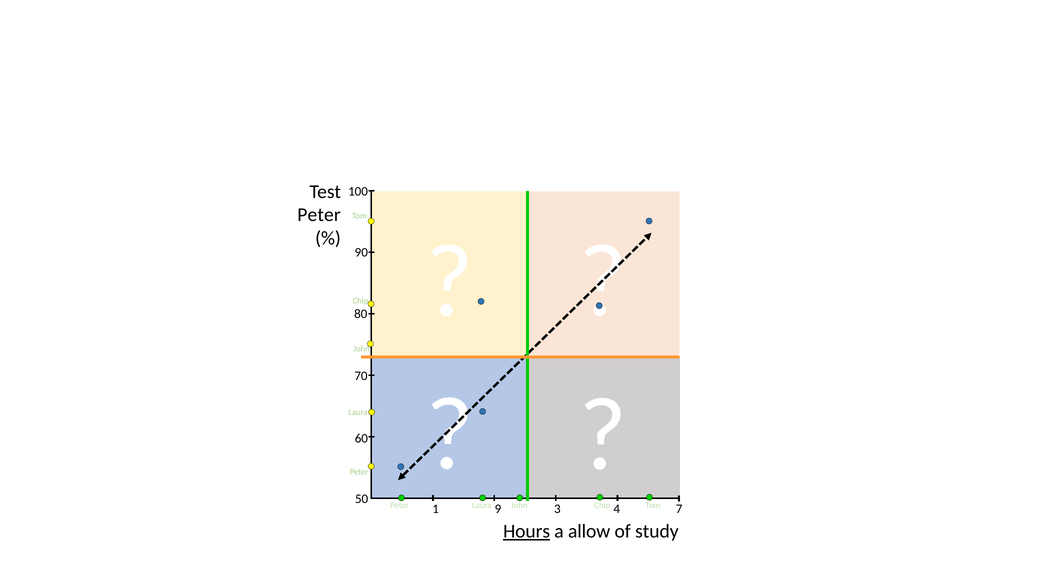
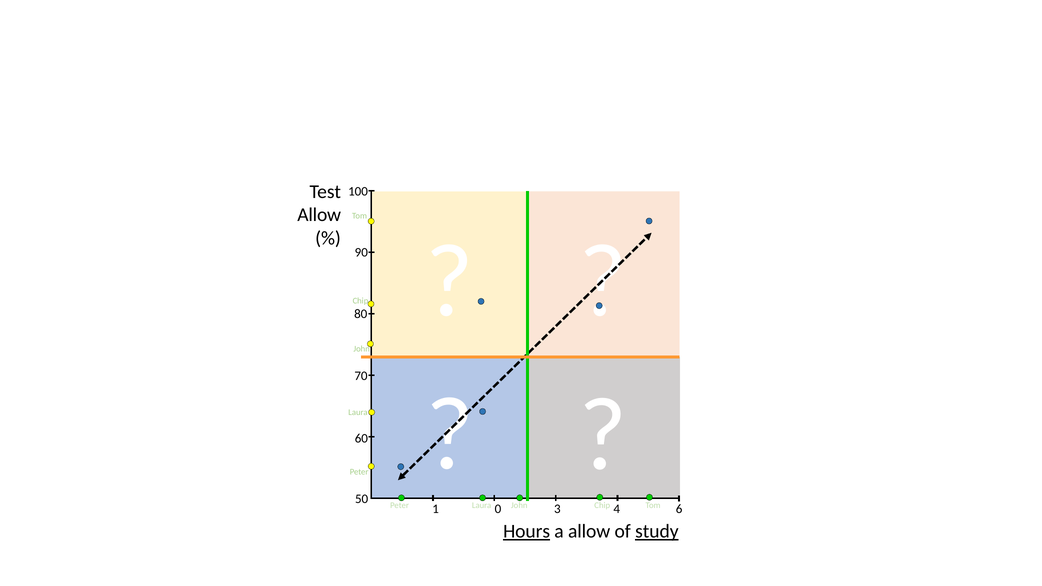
Peter: Peter -> Allow (319, 215)
9: 9 -> 0 (498, 509)
7: 7 -> 6 (679, 509)
study underline: none -> present (657, 531)
